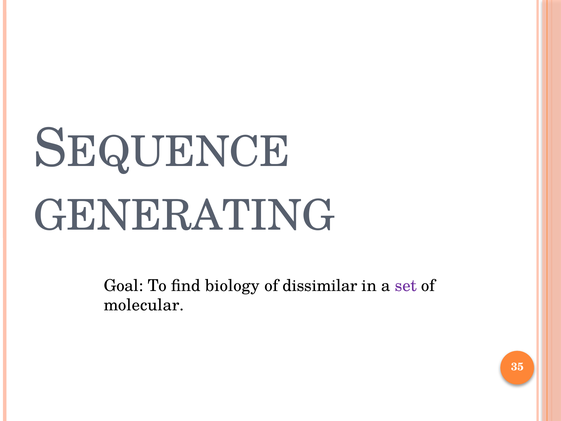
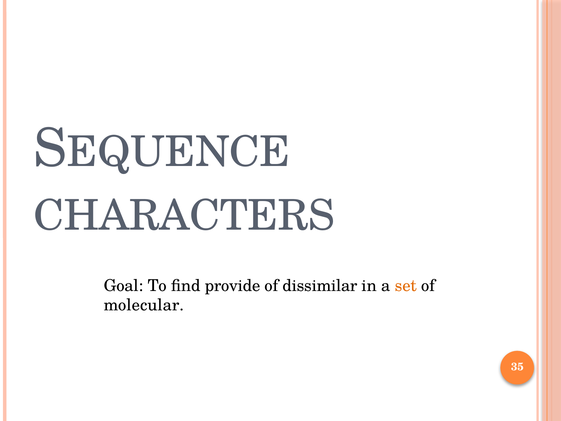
GENERATING: GENERATING -> CHARACTERS (184, 216)
biology: biology -> provide (233, 285)
set colour: purple -> orange (406, 285)
